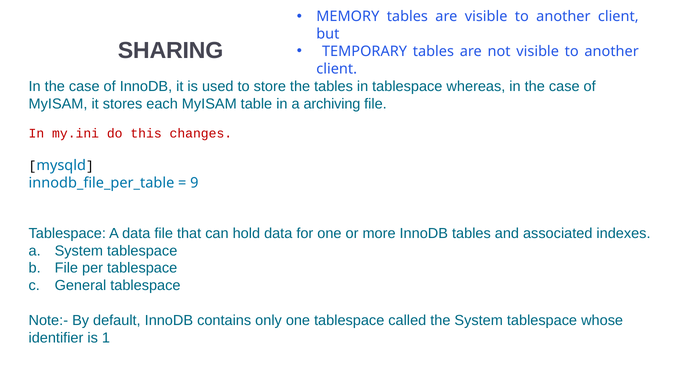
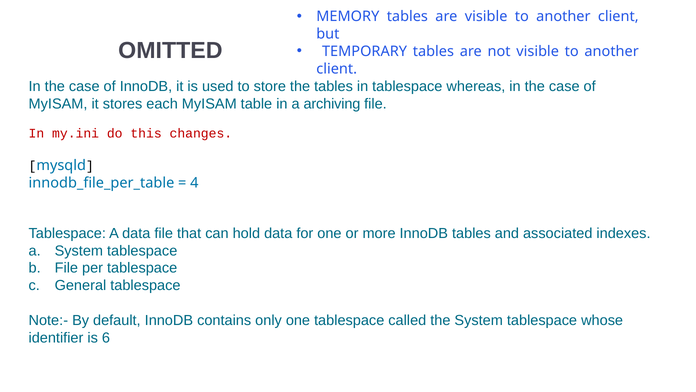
SHARING: SHARING -> OMITTED (170, 50)
9: 9 -> 4 (194, 183)
1: 1 -> 6 (106, 337)
